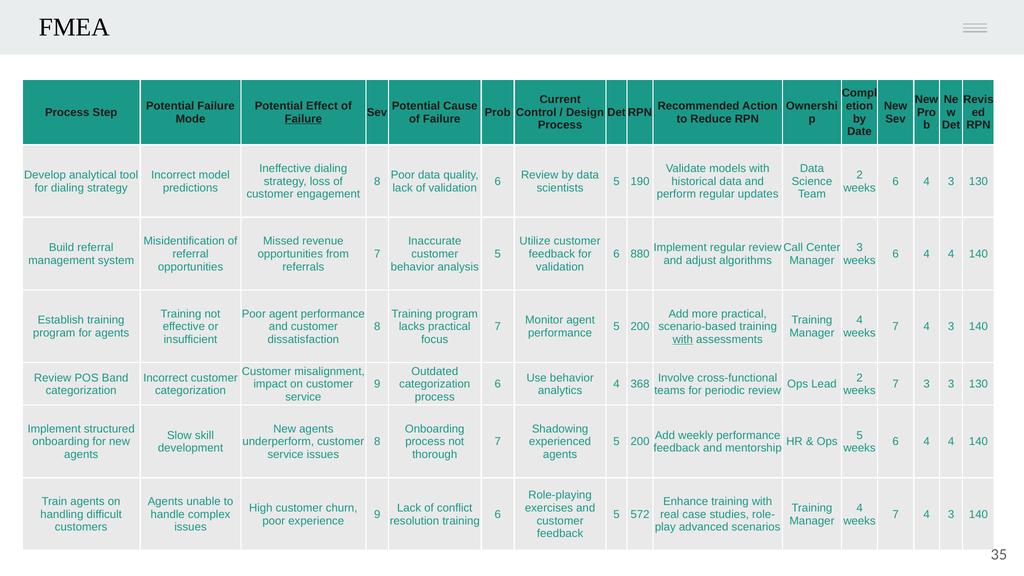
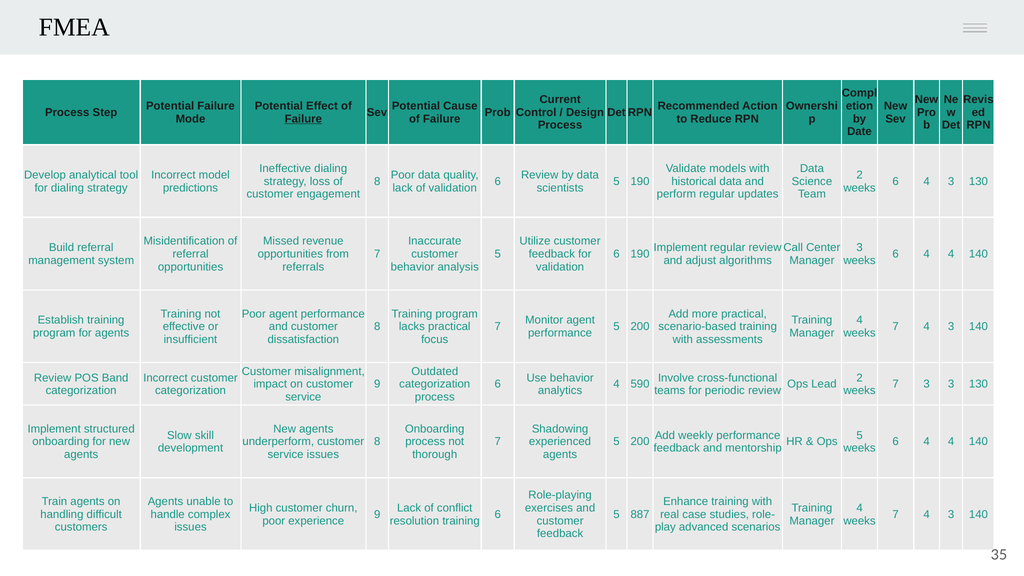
6 880: 880 -> 190 (640, 254)
with underline: present -> none (683, 339)
368: 368 -> 590 (640, 384)
572: 572 -> 887 (640, 514)
